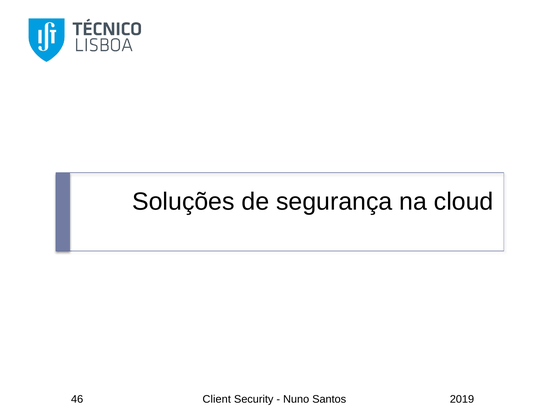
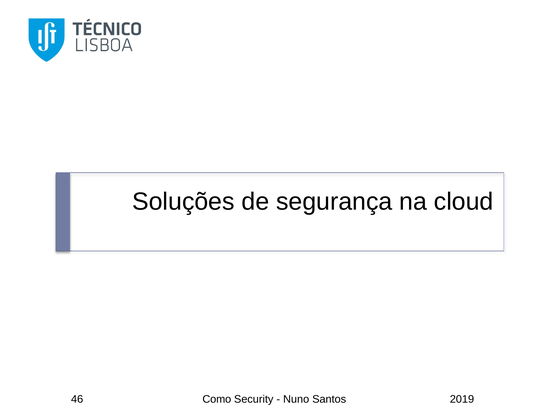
Client: Client -> Como (217, 399)
